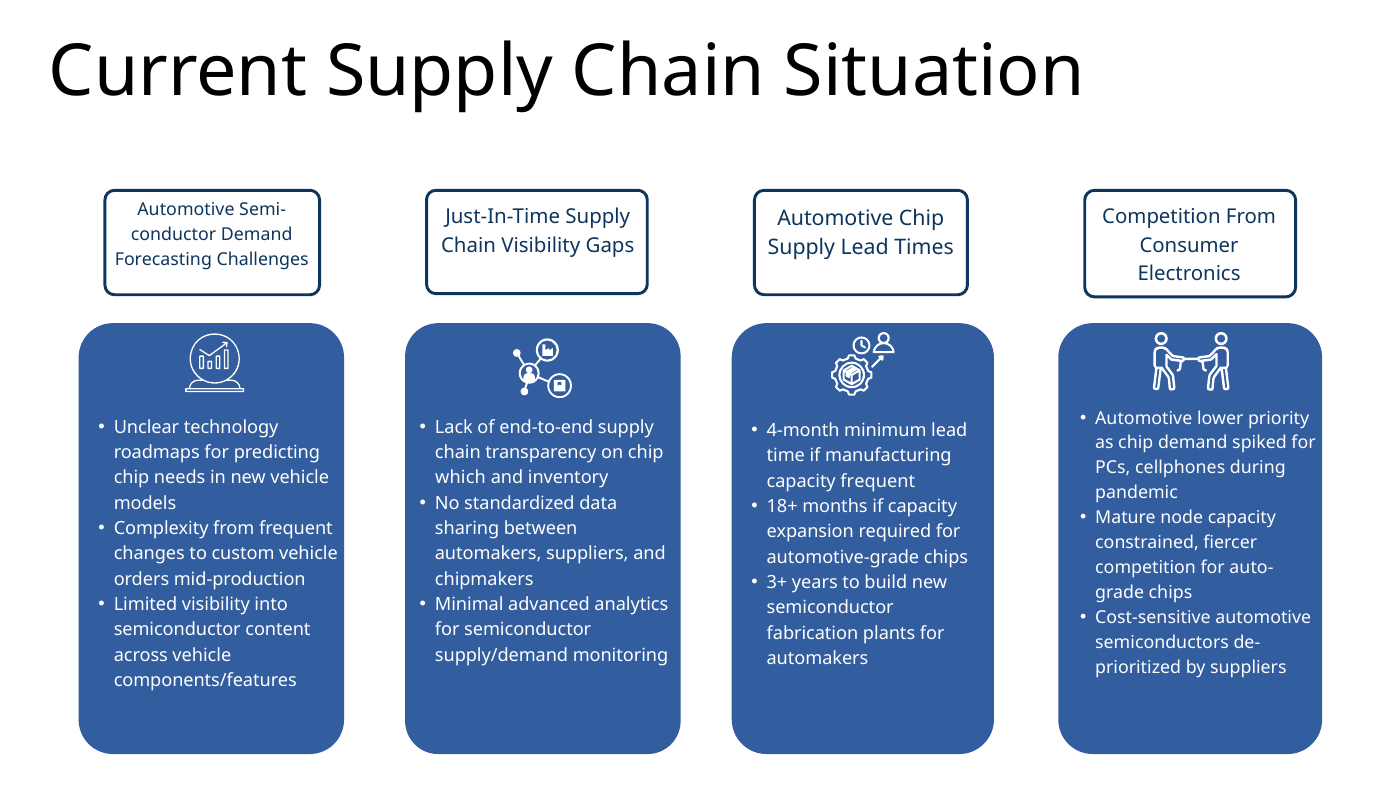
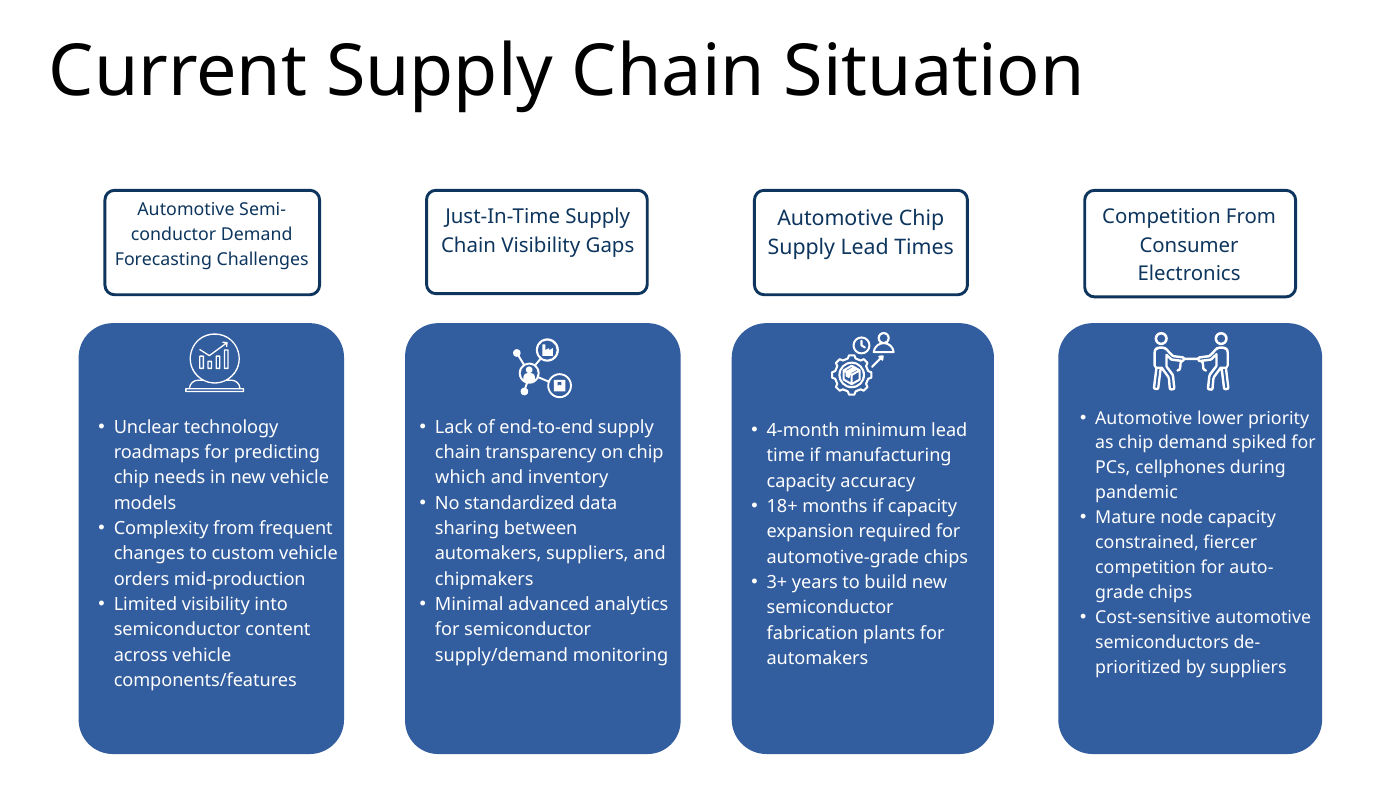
capacity frequent: frequent -> accuracy (878, 481)
